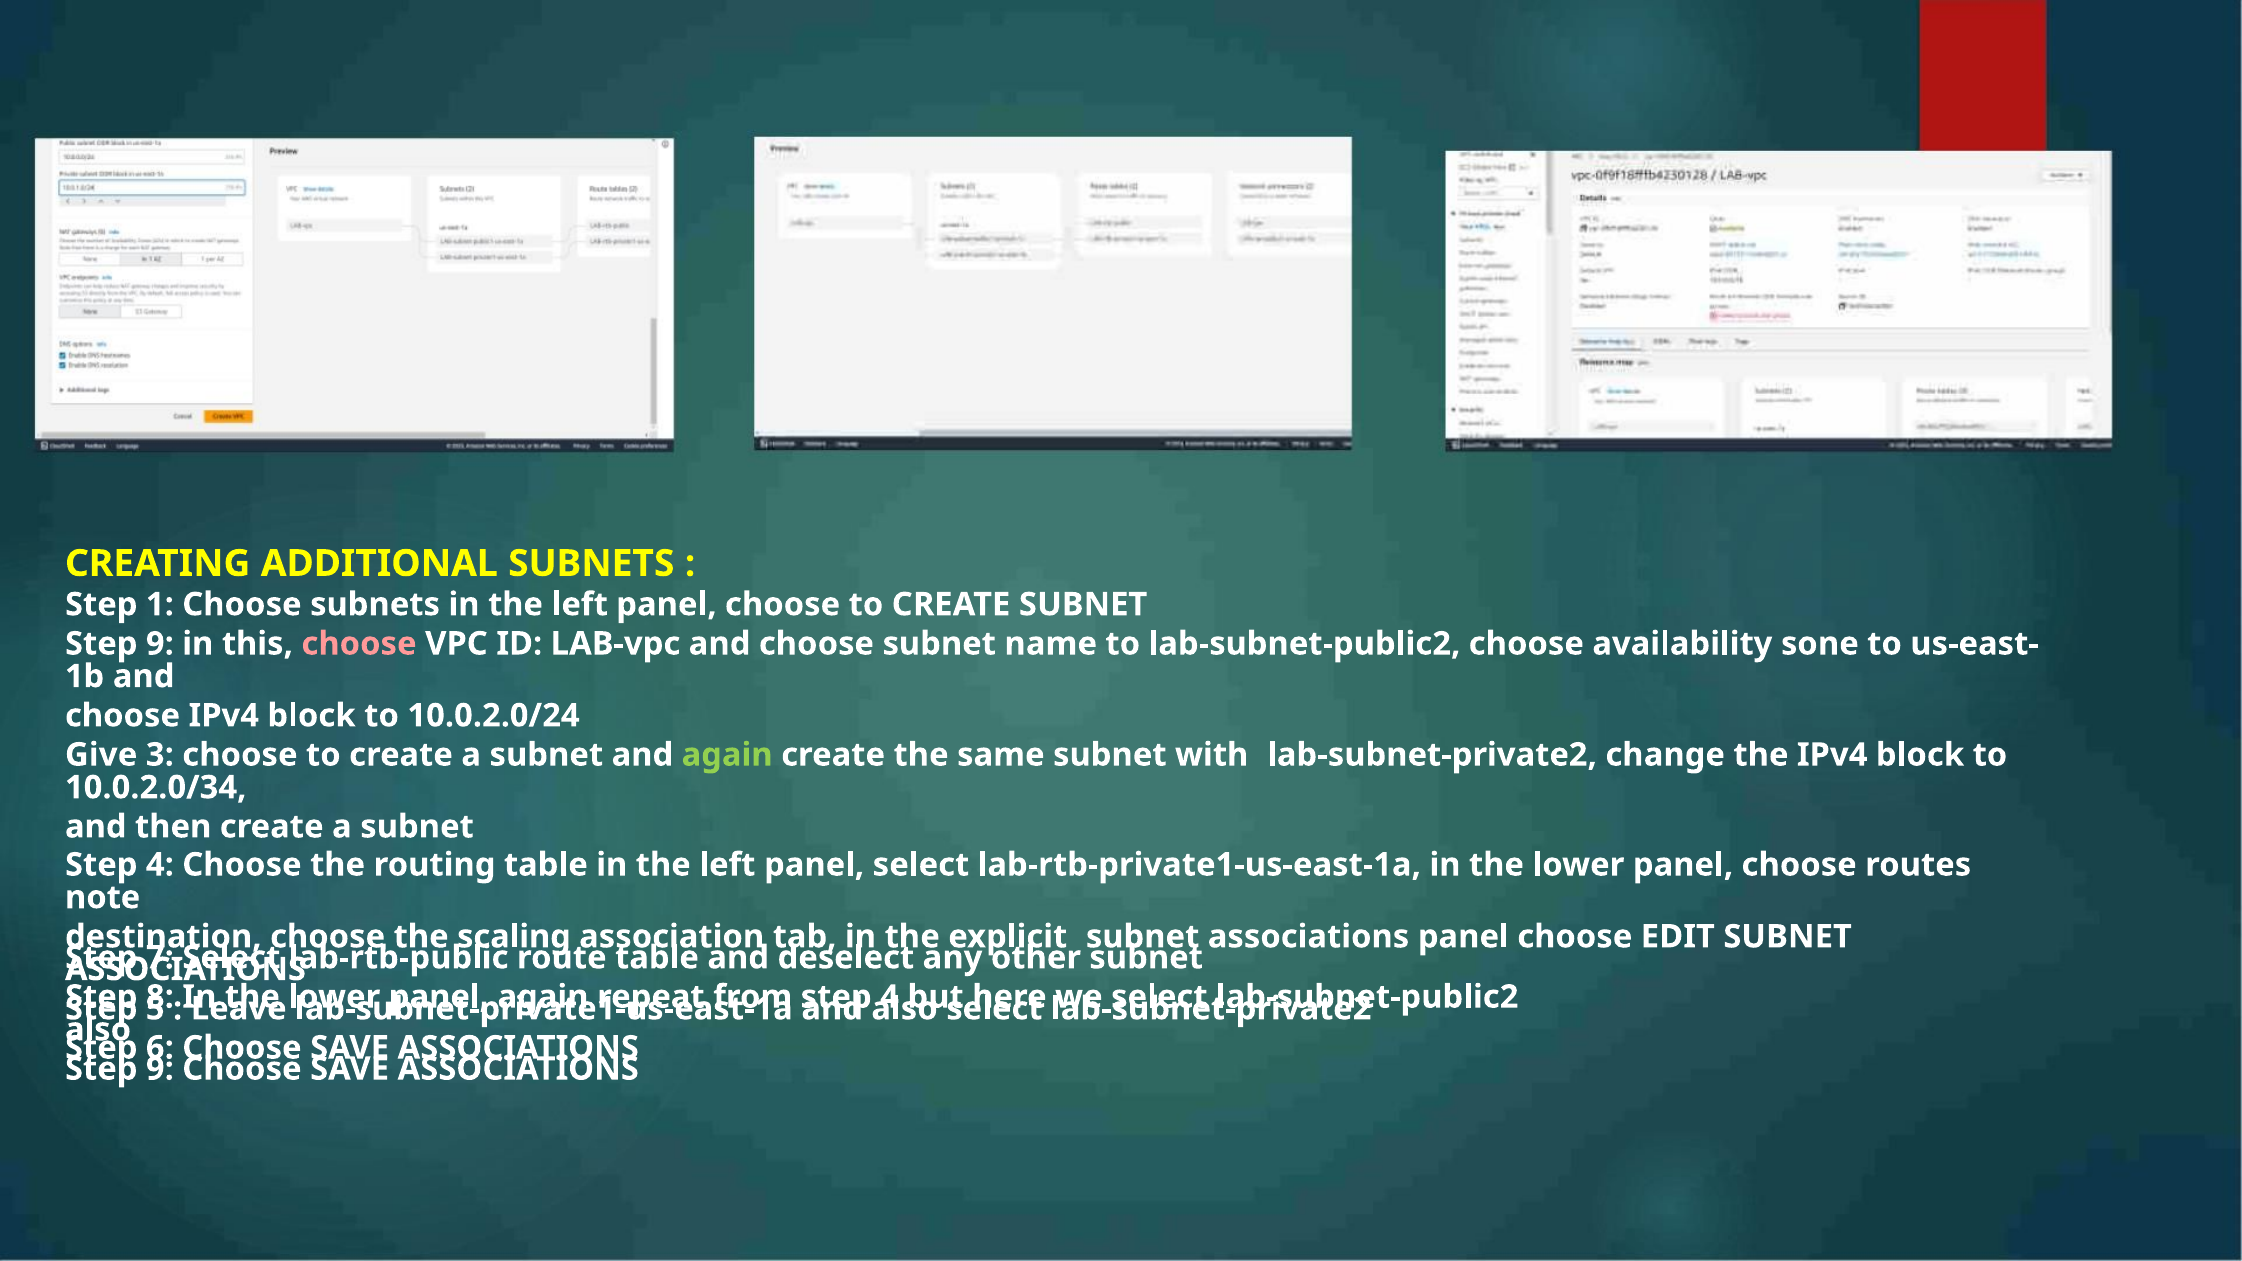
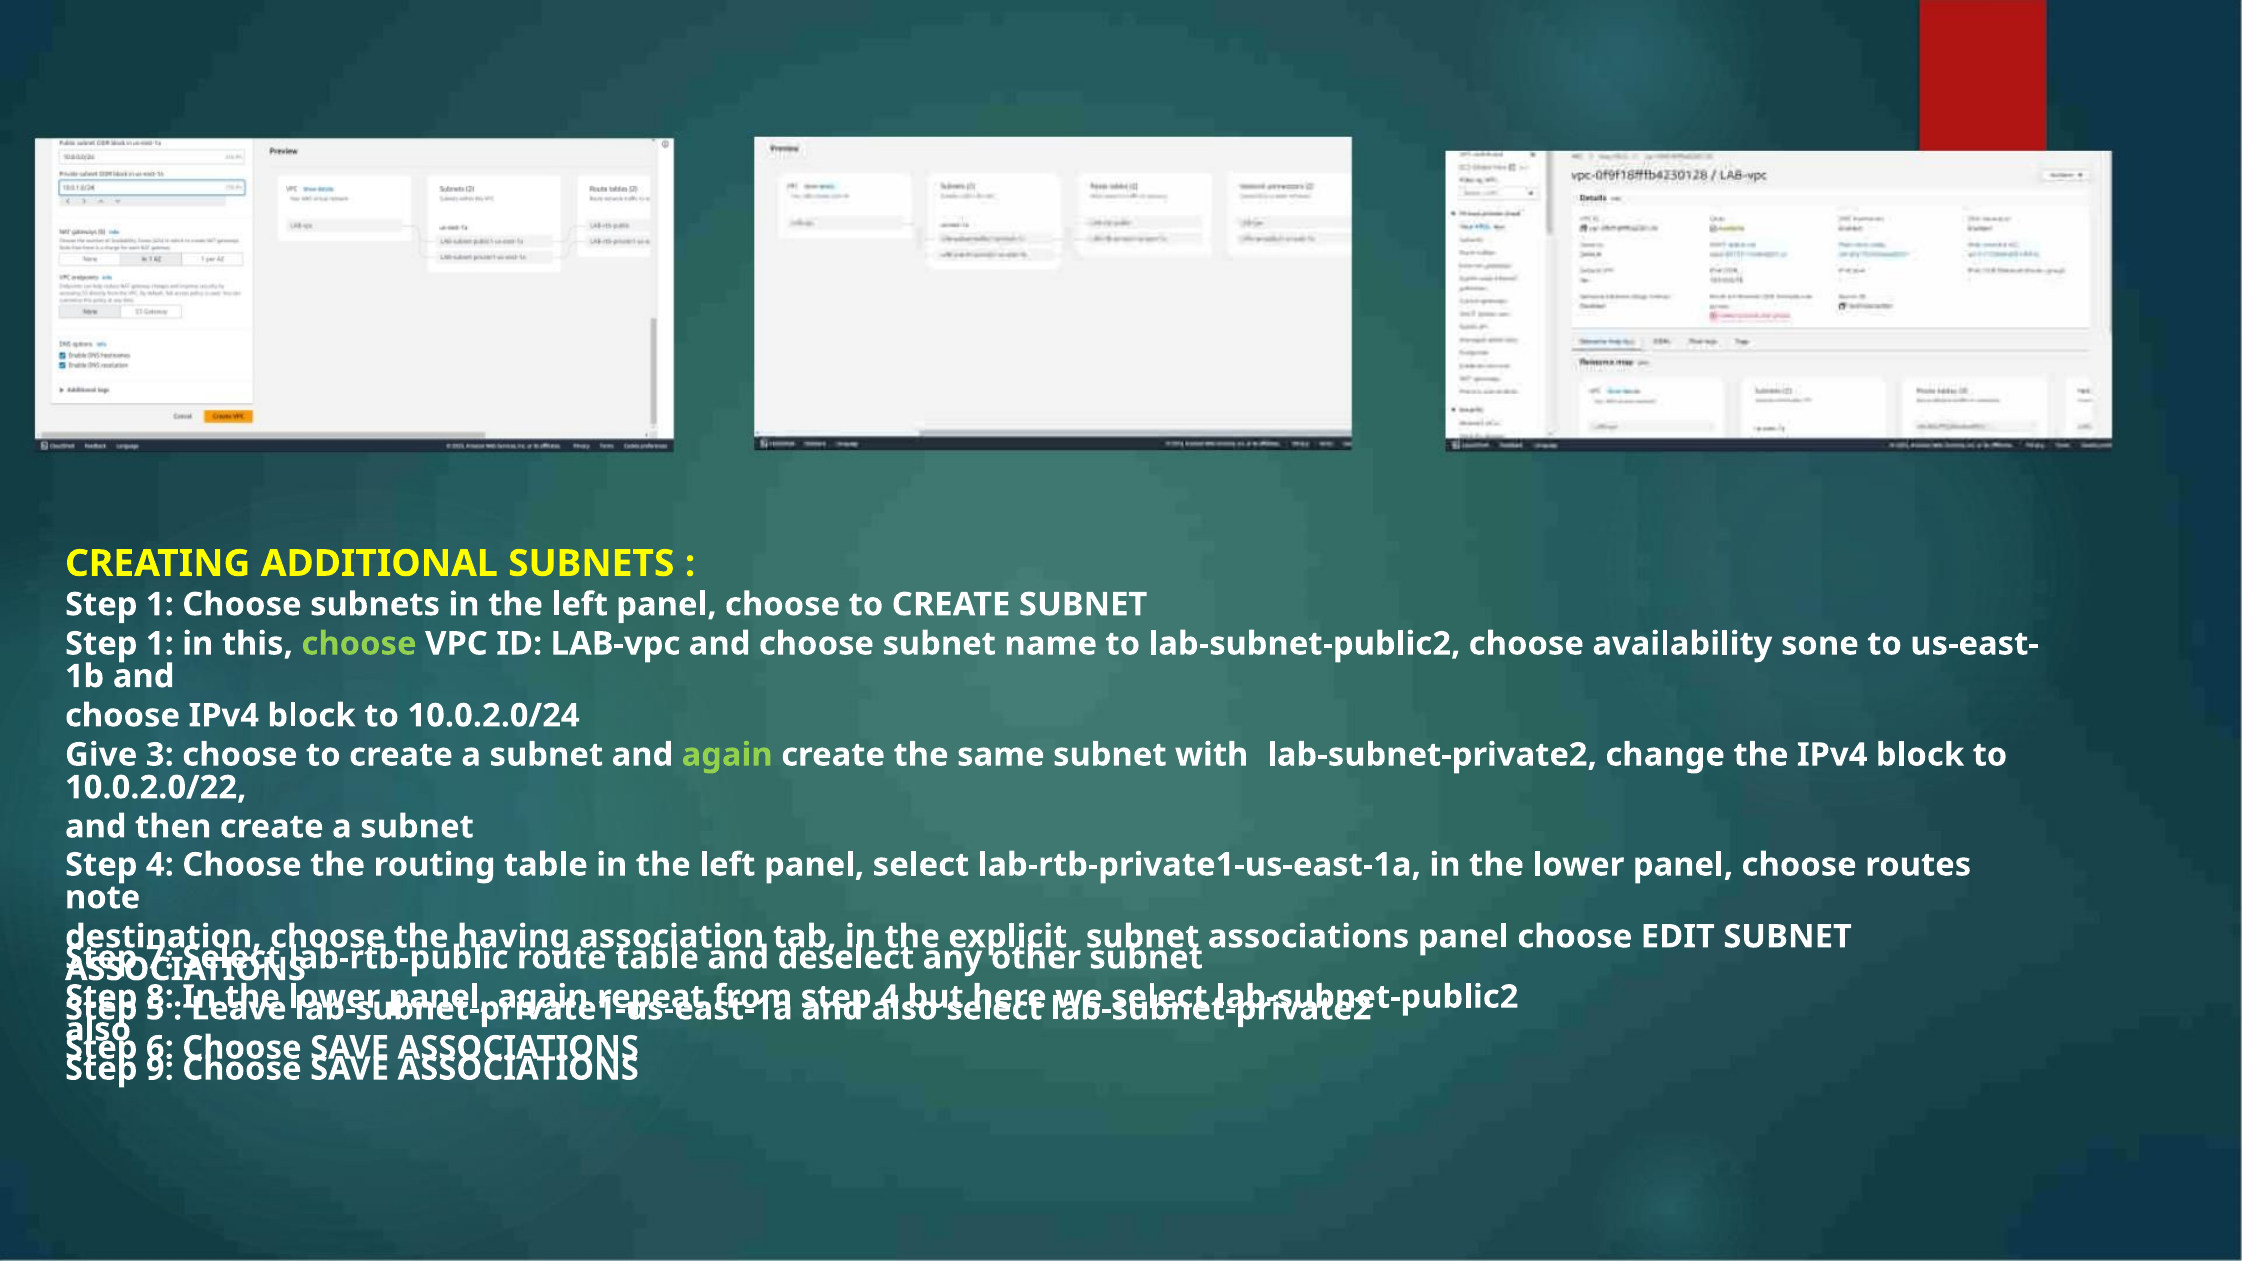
9: 9 -> 1 (160, 644)
choose colour: pink -> light green (359, 644)
10.0.2.0/34: 10.0.2.0/34 -> 10.0.2.0/22 (156, 788)
scaling: scaling -> having (514, 937)
